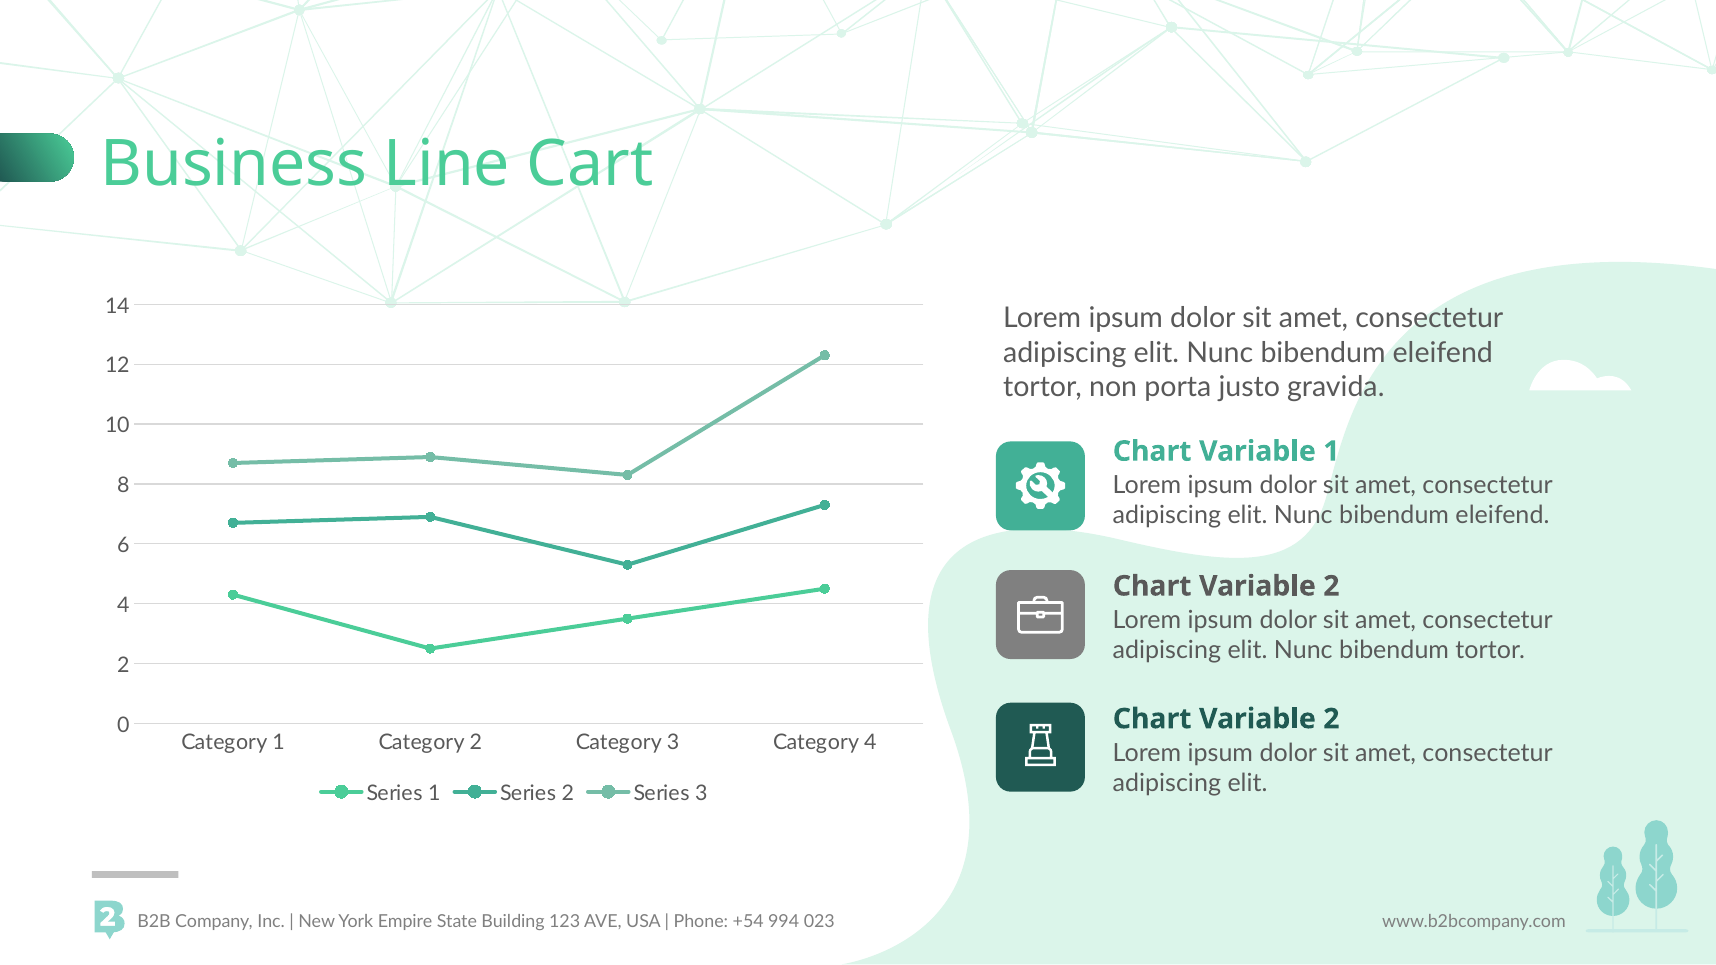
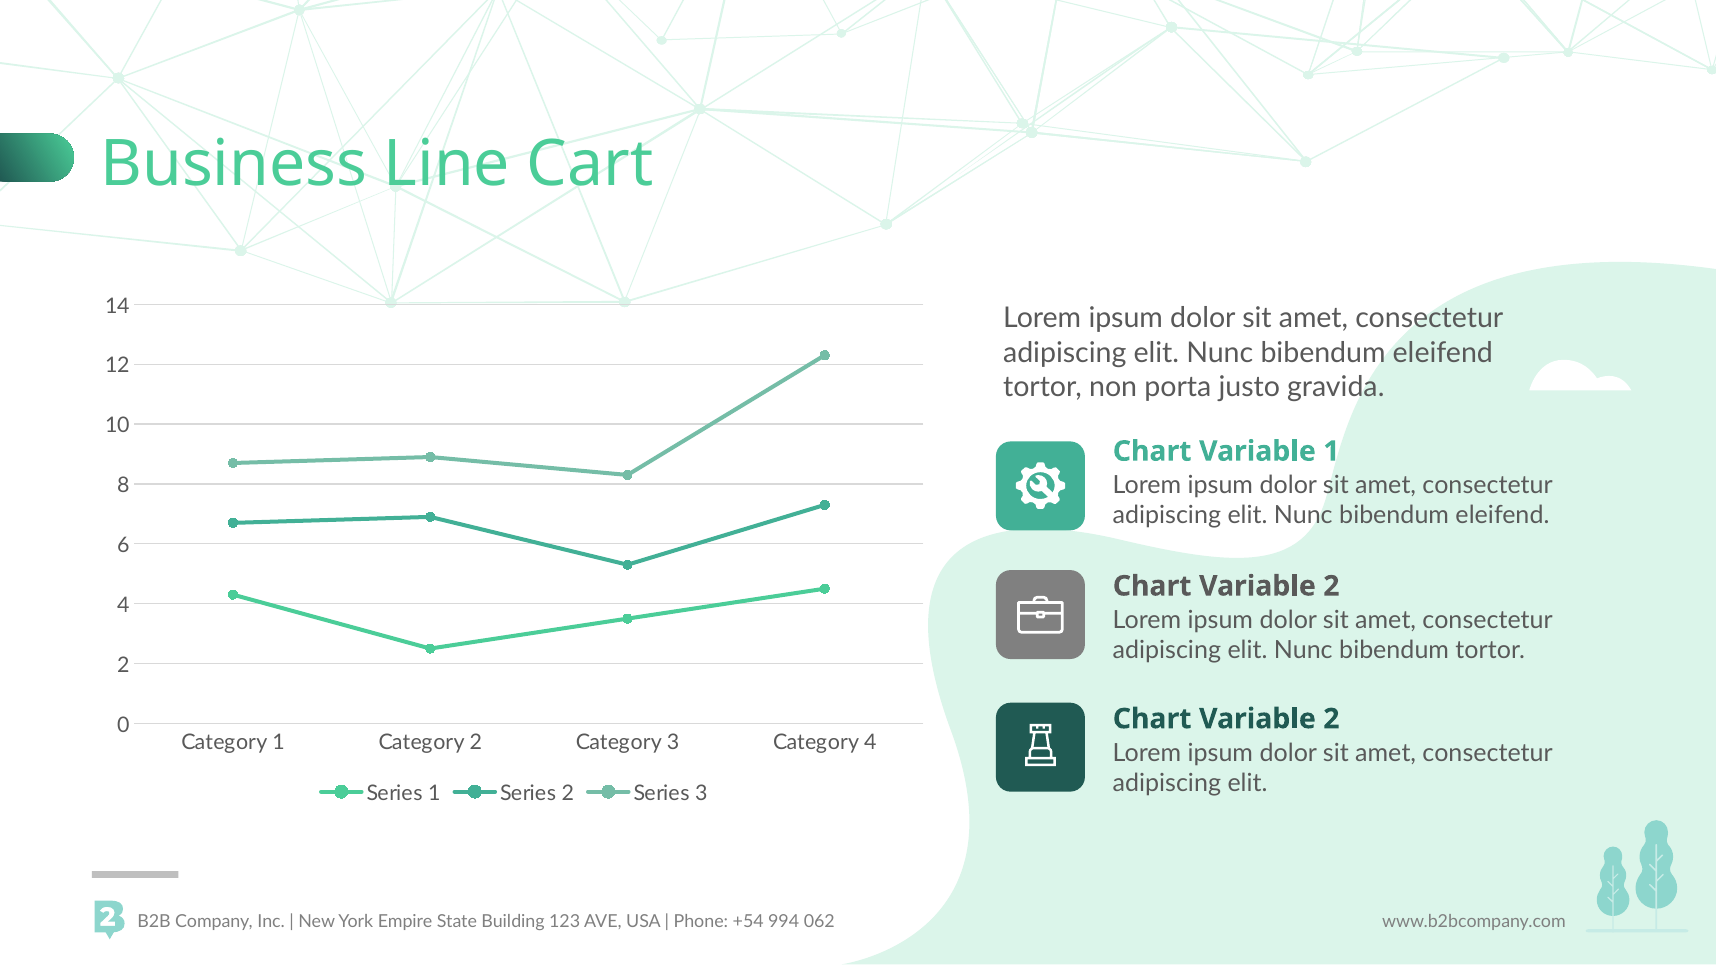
023: 023 -> 062 (819, 922)
